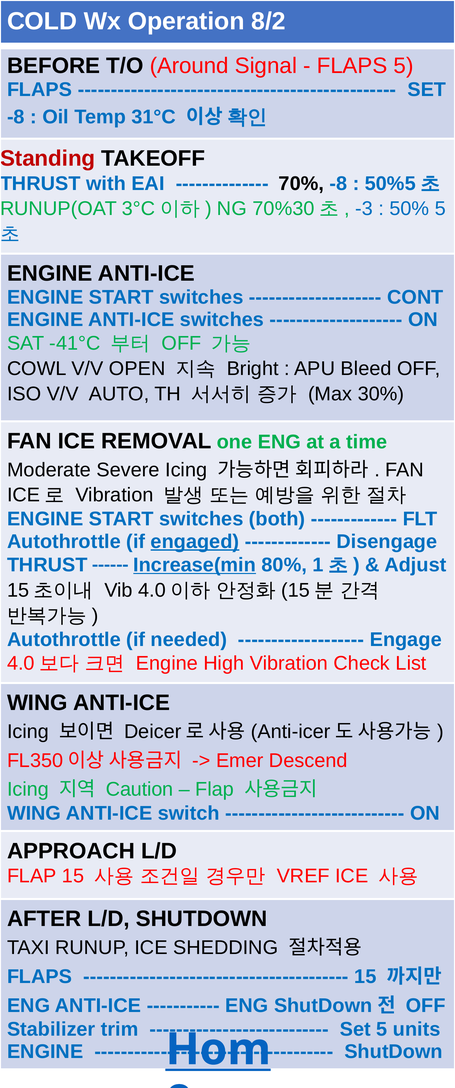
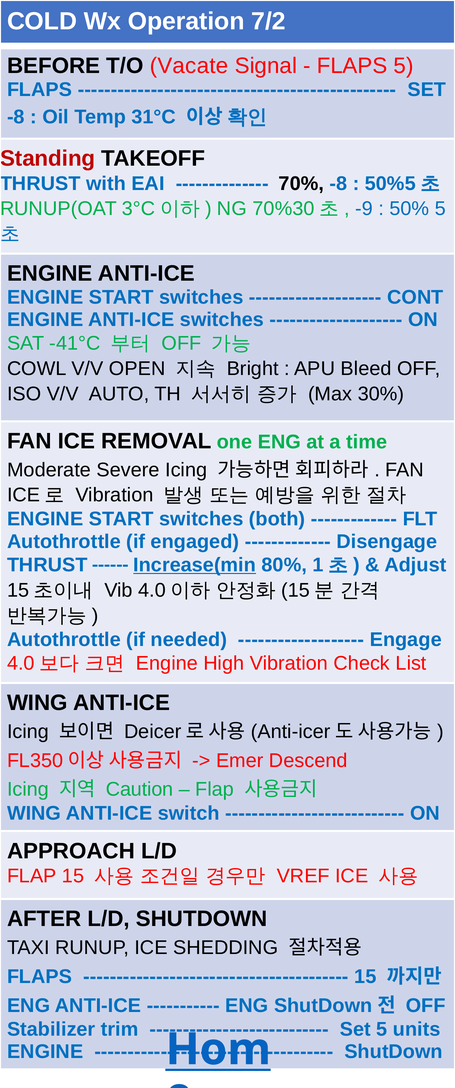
8/2: 8/2 -> 7/2 (268, 21)
Around: Around -> Vacate (189, 66)
-3: -3 -> -9 (364, 209)
engaged underline: present -> none (195, 542)
